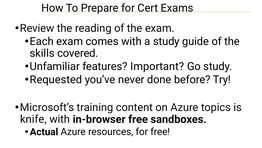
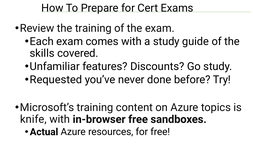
the reading: reading -> training (93, 28)
Important: Important -> Discounts (157, 66)
